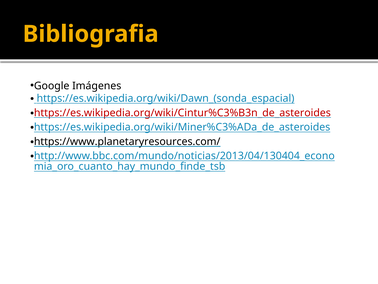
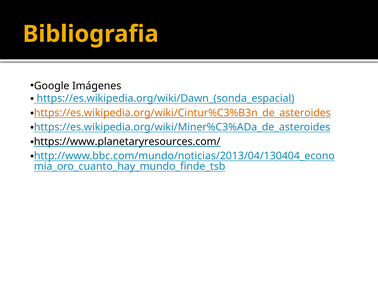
https://es.wikipedia.org/wiki/Cintur%C3%B3n_de_asteroides colour: red -> orange (182, 113)
